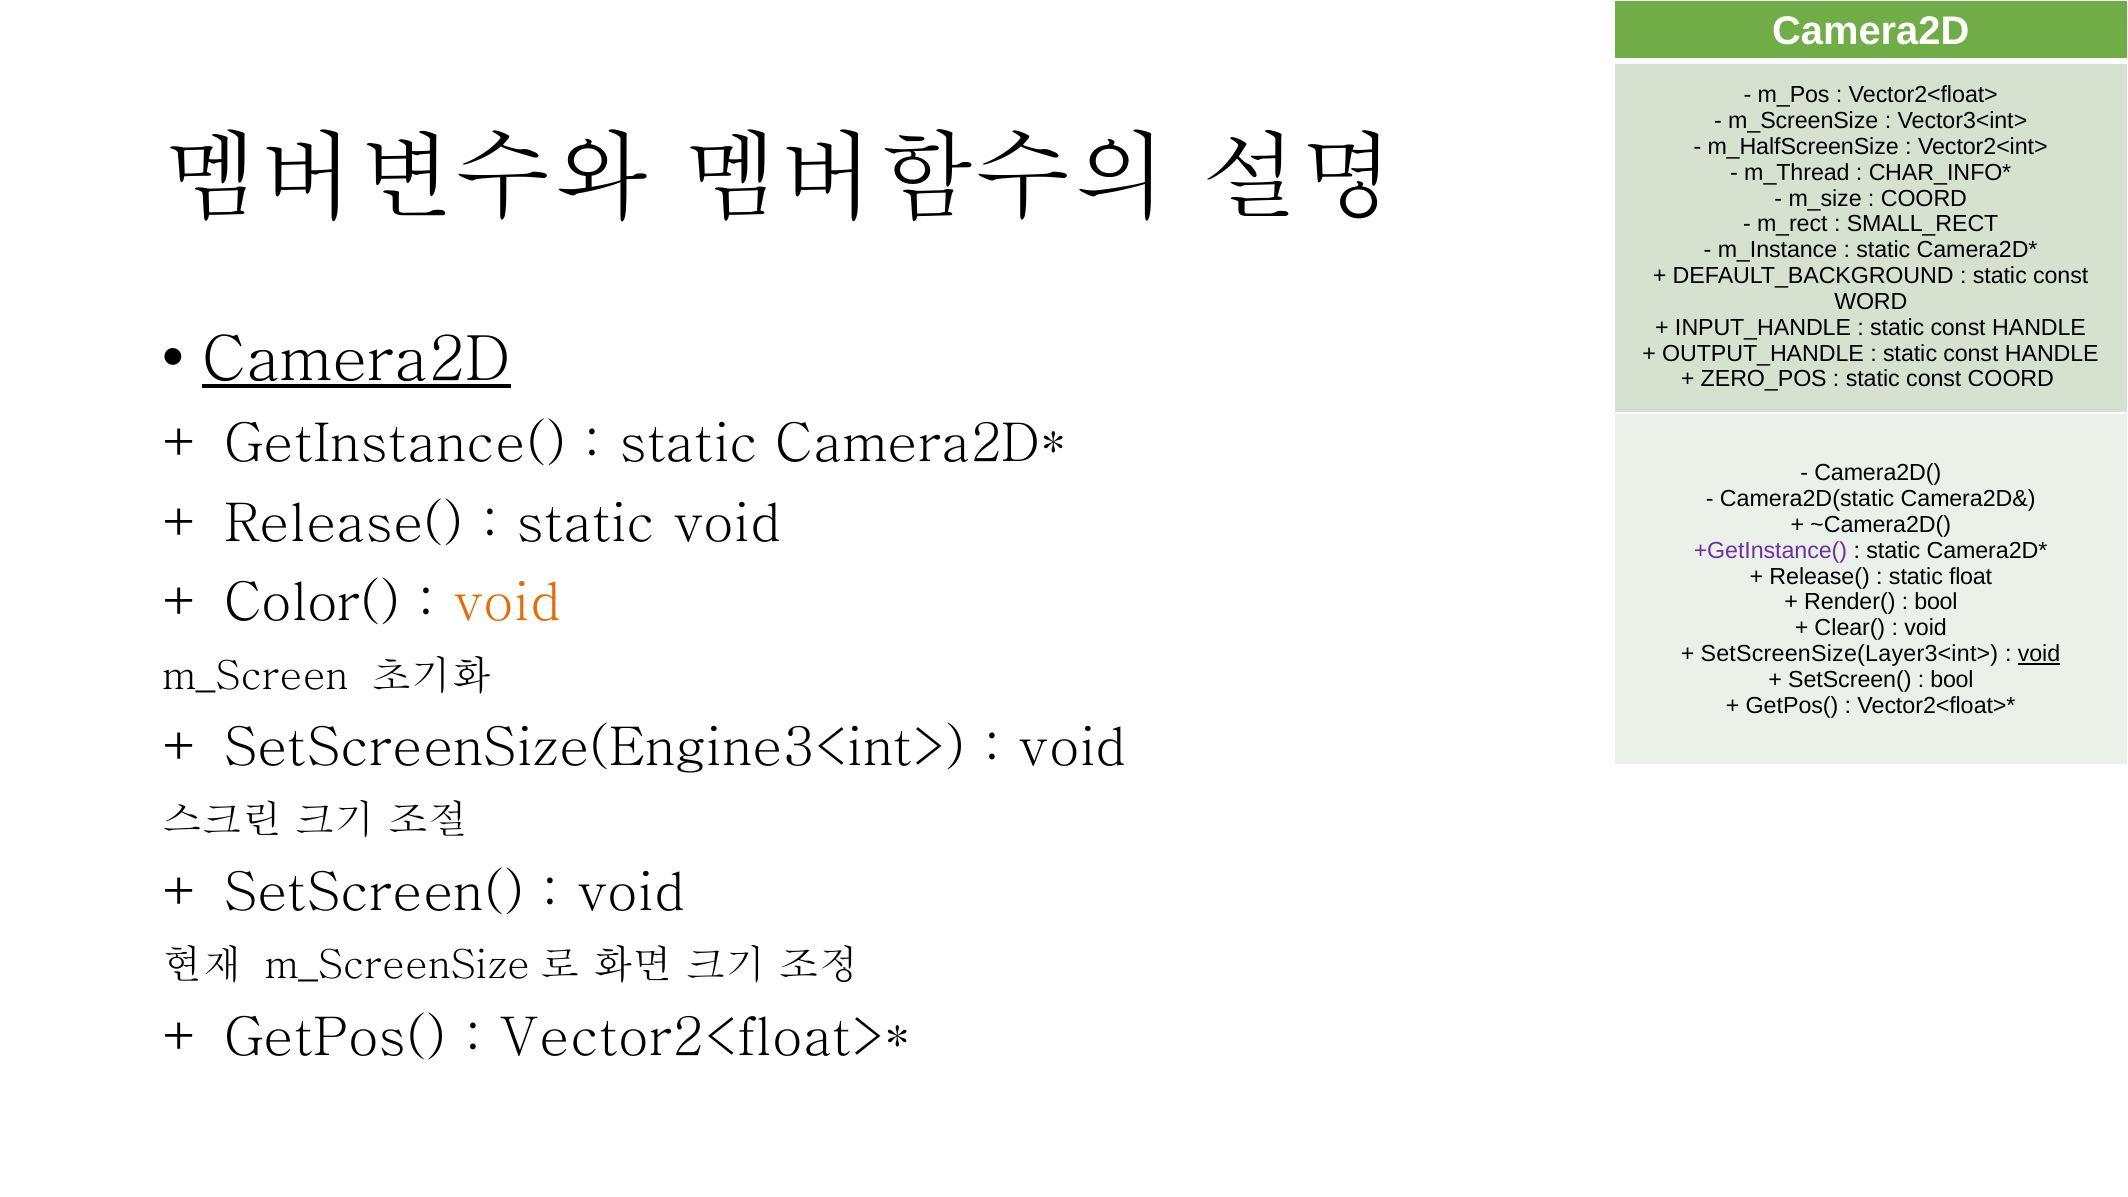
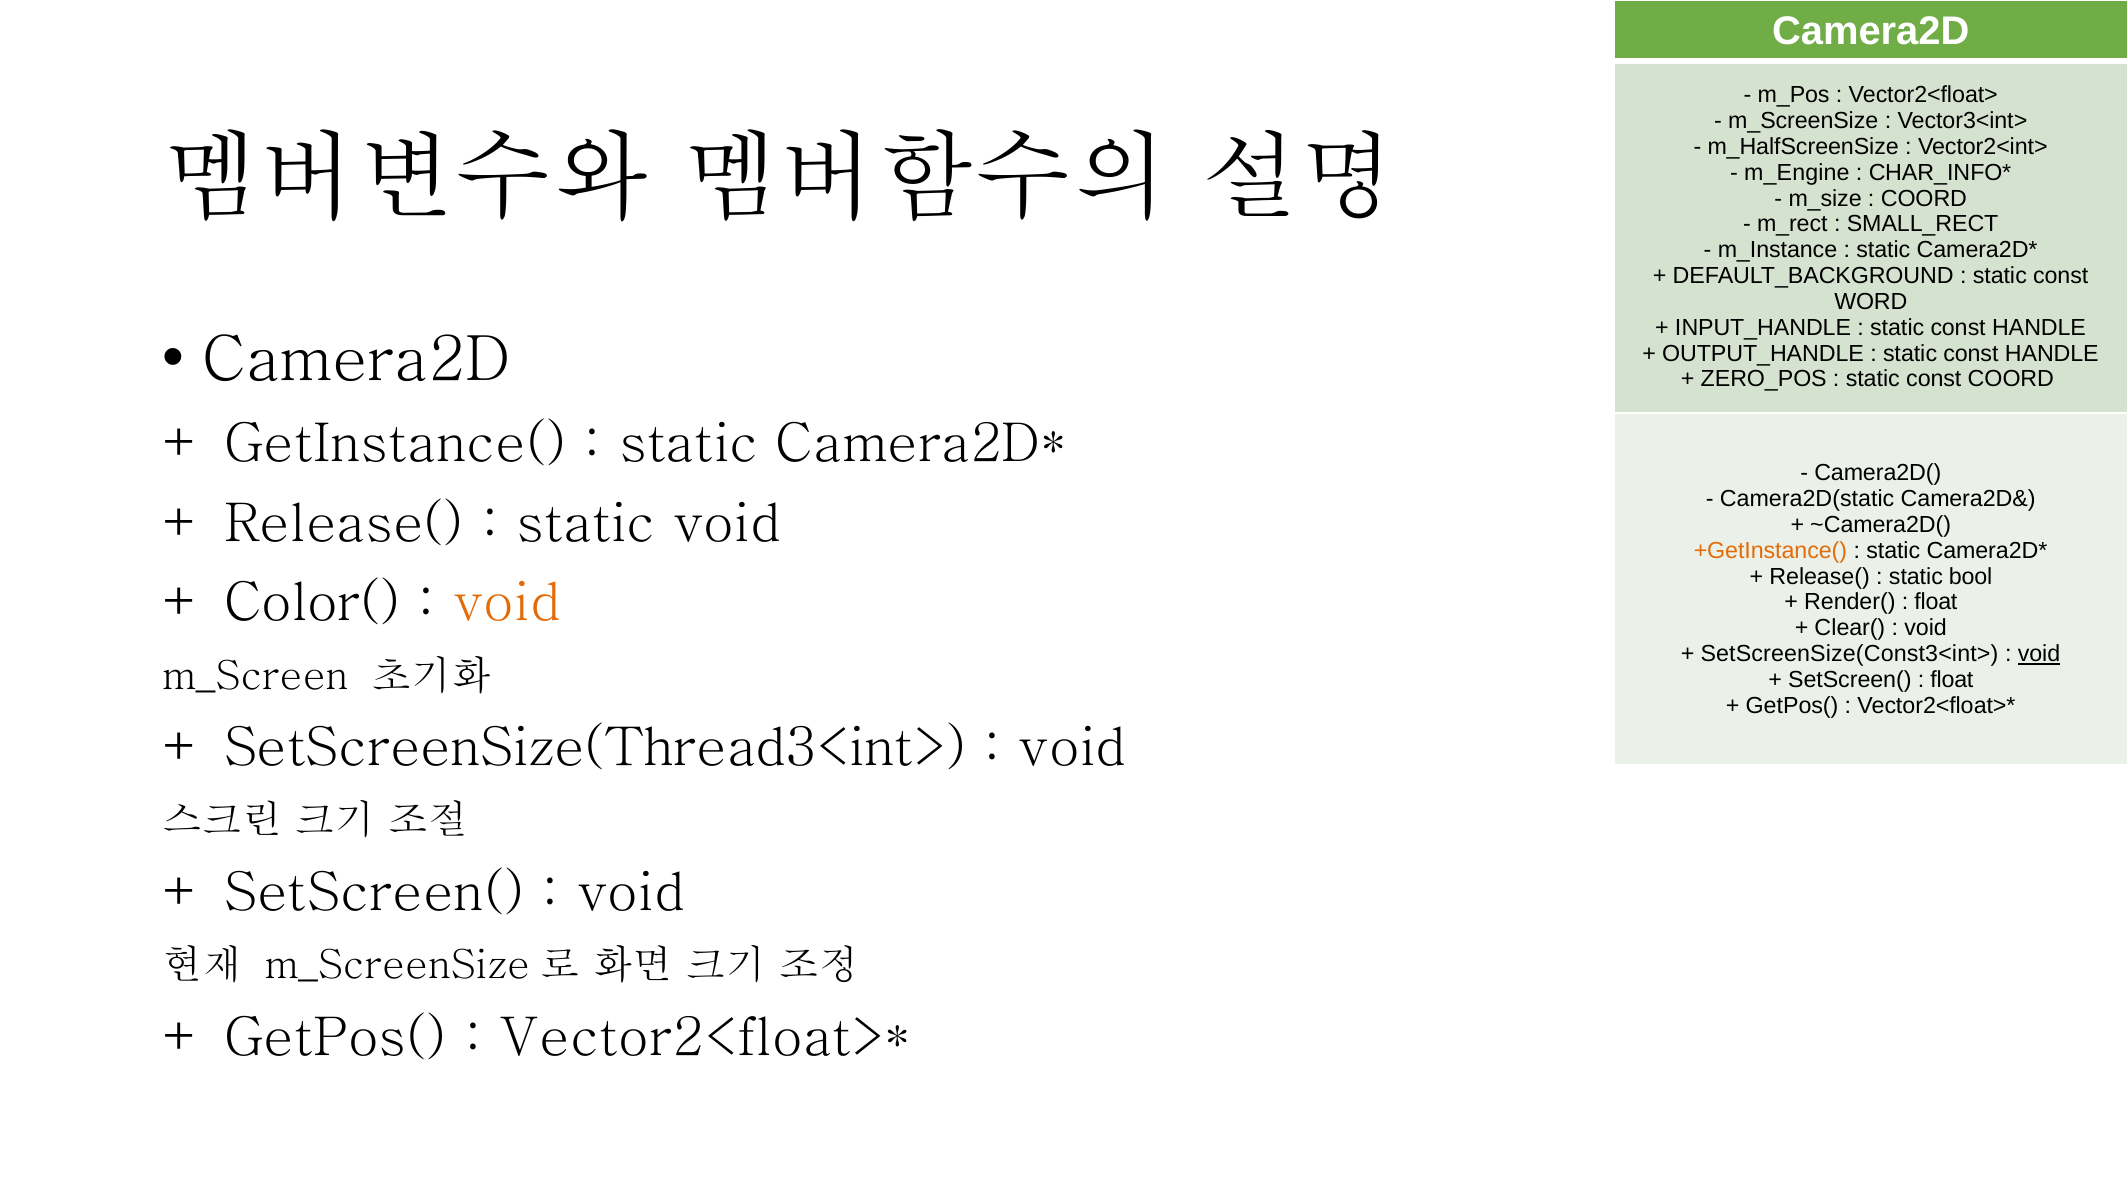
m_Thread: m_Thread -> m_Engine (1797, 173)
Camera2D underline: present -> none (357, 360)
+GetInstance( colour: purple -> orange (1770, 551)
float: float -> bool (1971, 576)
bool: bool -> float (1936, 602)
SetScreenSize(Layer3<int>: SetScreenSize(Layer3<int> -> SetScreenSize(Const3<int> (1849, 654)
bool: bool -> float (1952, 680)
SetScreenSize(Engine3<int>: SetScreenSize(Engine3<int> -> SetScreenSize(Thread3<int> (595, 748)
